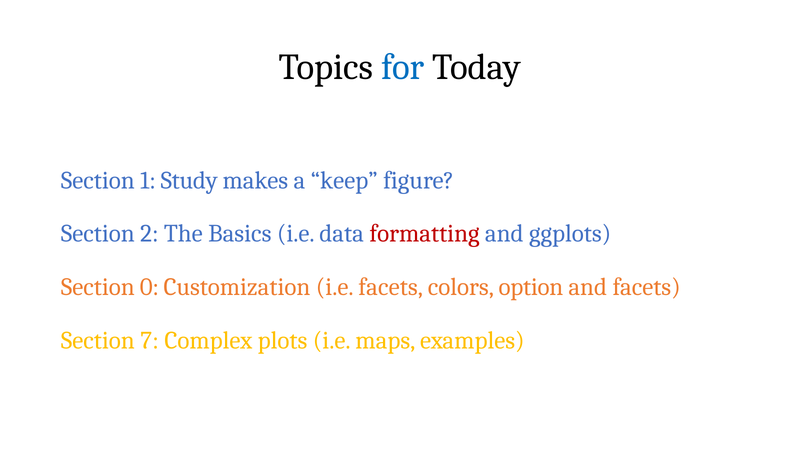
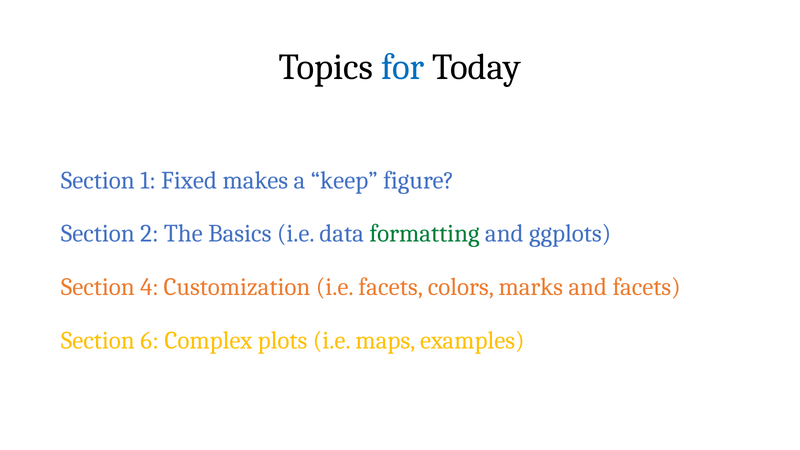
Study: Study -> Fixed (189, 180)
formatting colour: red -> green (424, 234)
0: 0 -> 4 (149, 287)
option: option -> marks (531, 287)
7: 7 -> 6 (150, 340)
